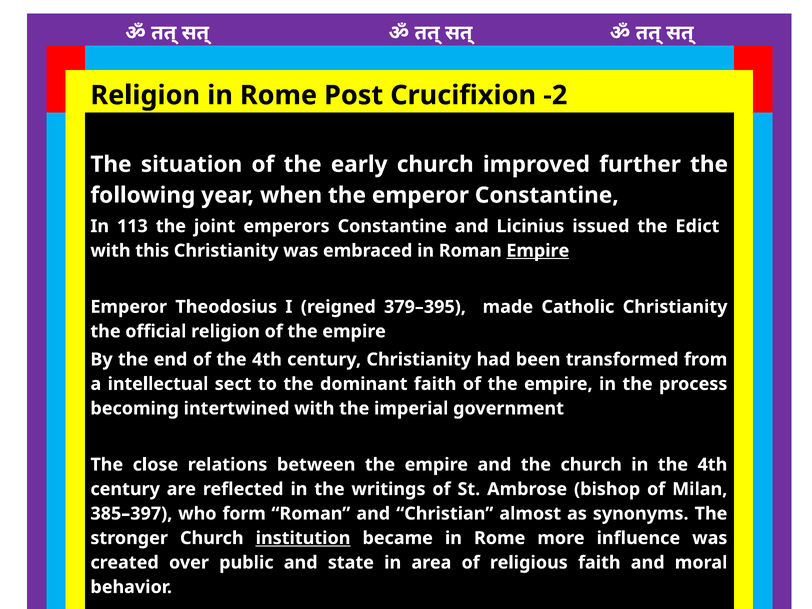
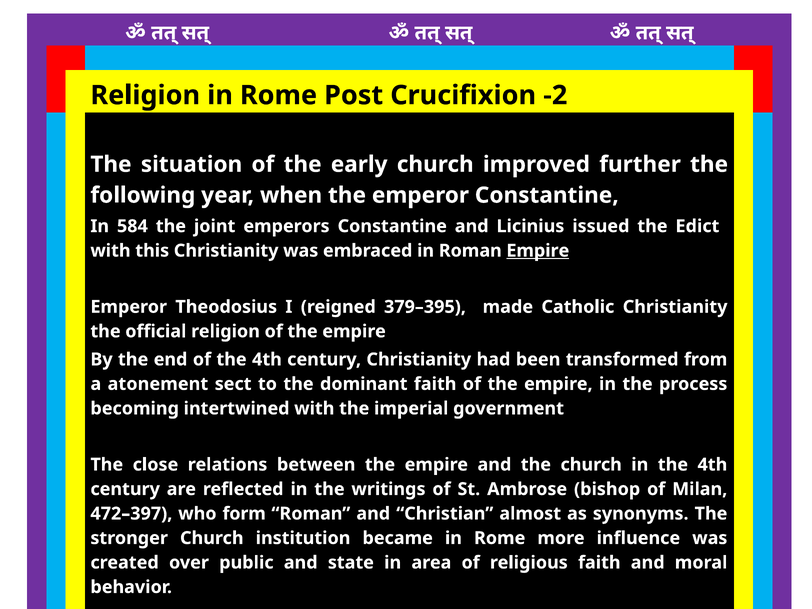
113: 113 -> 584 (132, 226)
intellectual: intellectual -> atonement (158, 384)
385–397: 385–397 -> 472–397 (131, 514)
institution underline: present -> none (303, 538)
